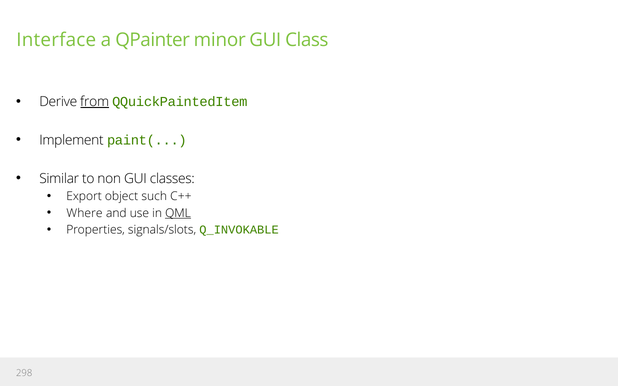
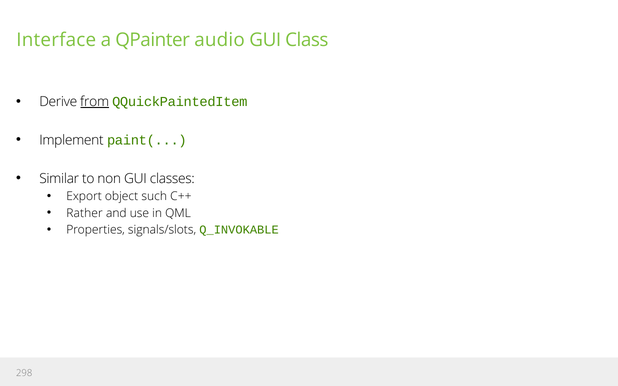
minor: minor -> audio (220, 40)
Where: Where -> Rather (85, 213)
QML underline: present -> none (178, 213)
